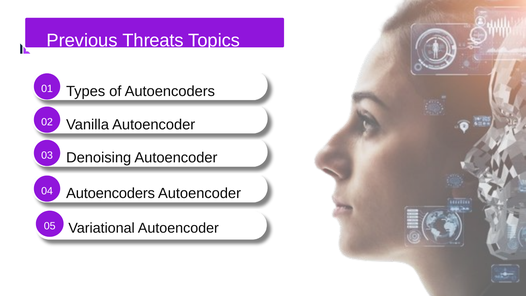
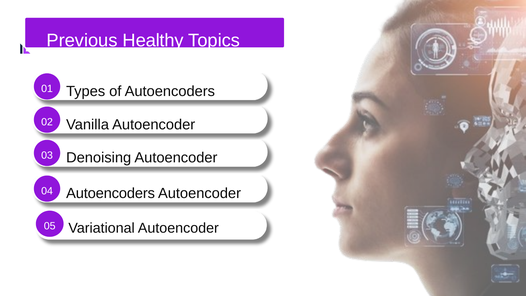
Threats: Threats -> Healthy (153, 41)
